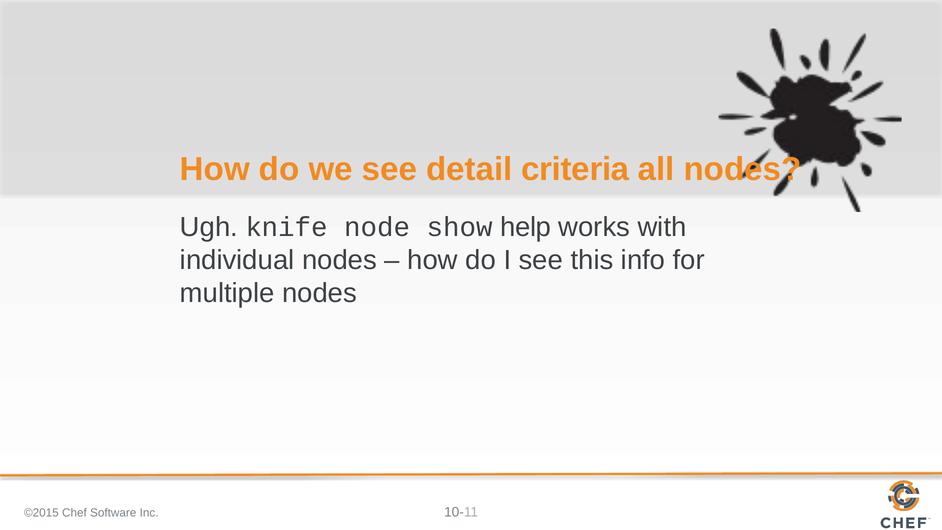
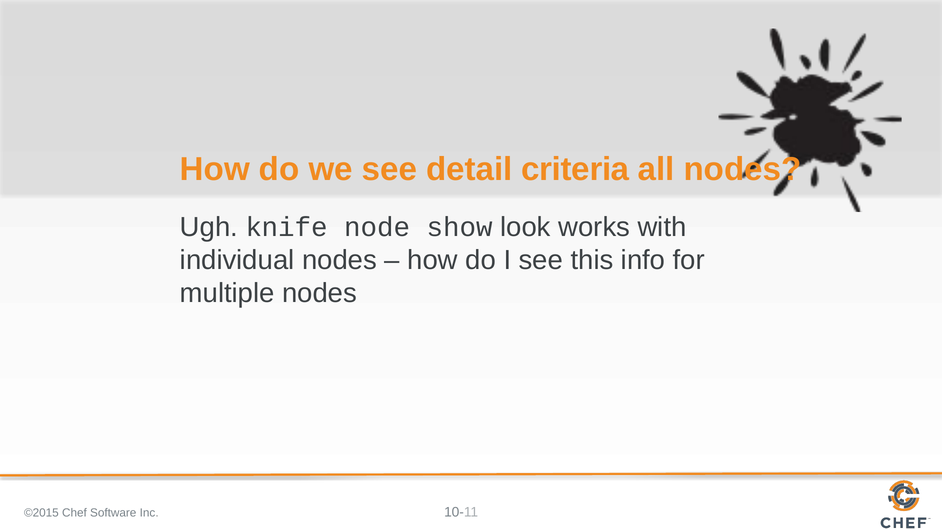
help: help -> look (526, 227)
